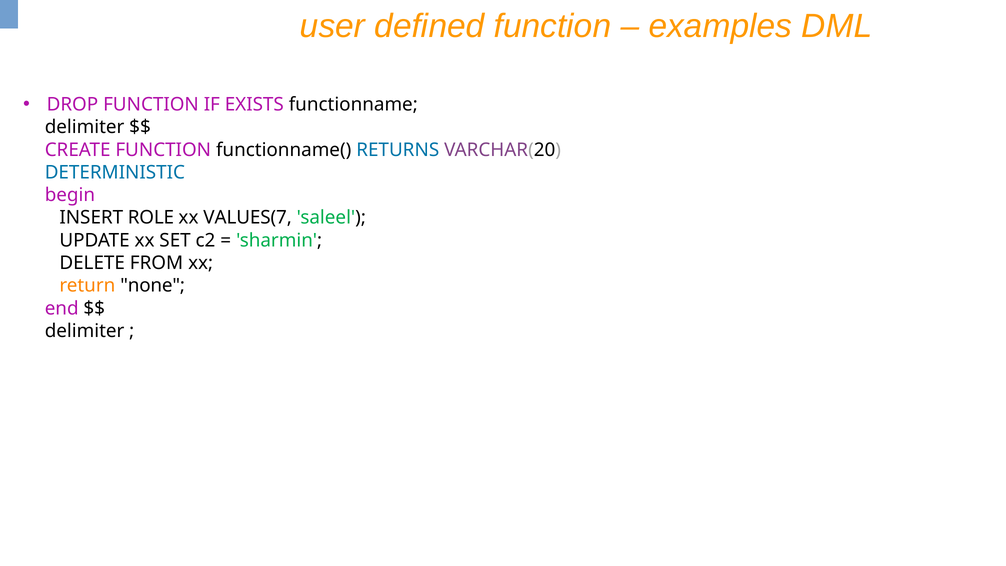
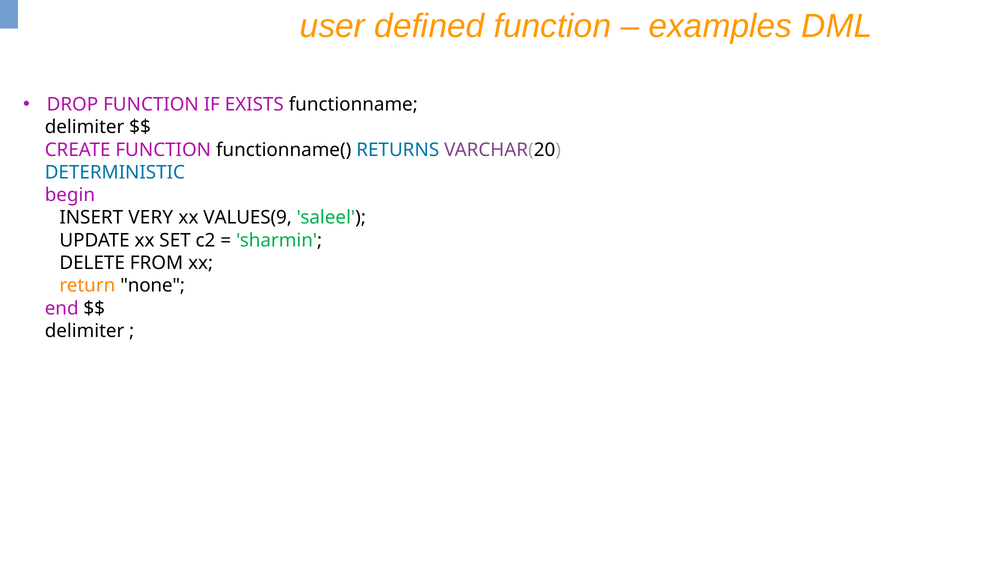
ROLE: ROLE -> VERY (151, 218)
VALUES(7: VALUES(7 -> VALUES(9 (248, 218)
